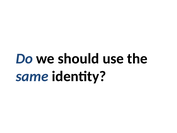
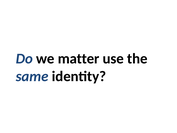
should: should -> matter (79, 59)
